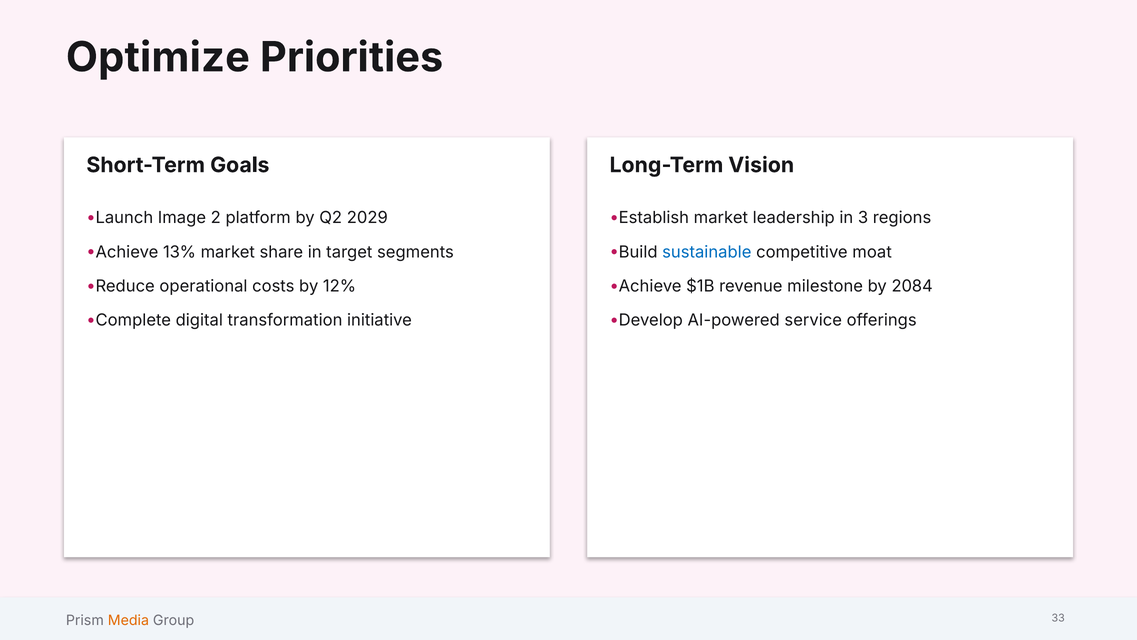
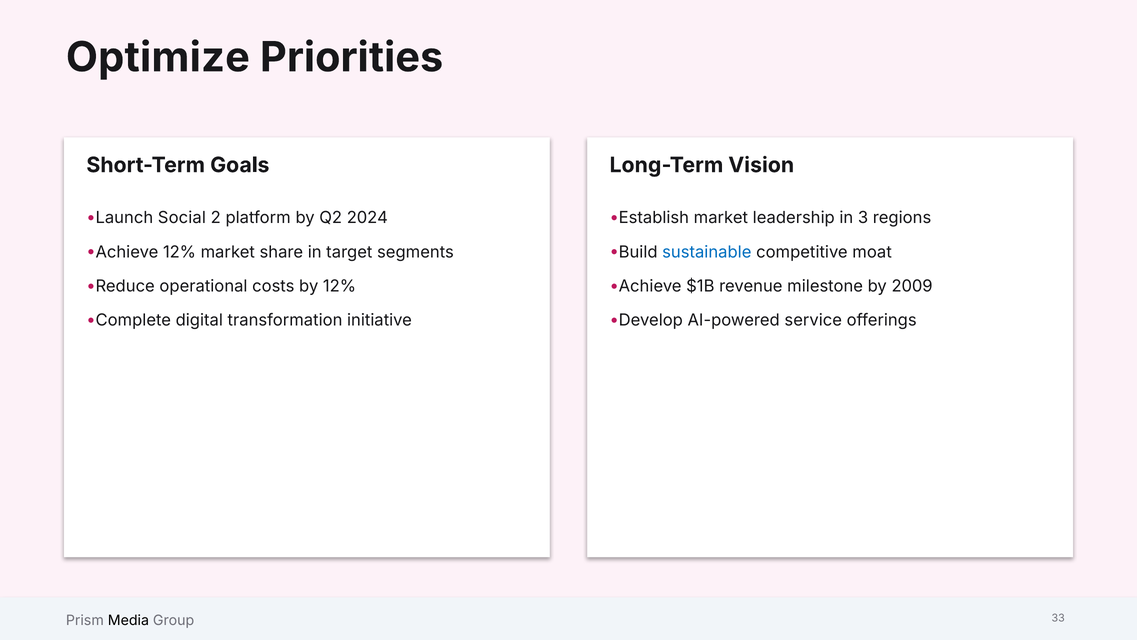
Image: Image -> Social (182, 218)
2029: 2029 -> 2024 (367, 218)
Achieve 13%: 13% -> 12% (179, 252)
2084: 2084 -> 2009 (912, 286)
Media colour: orange -> black (128, 620)
